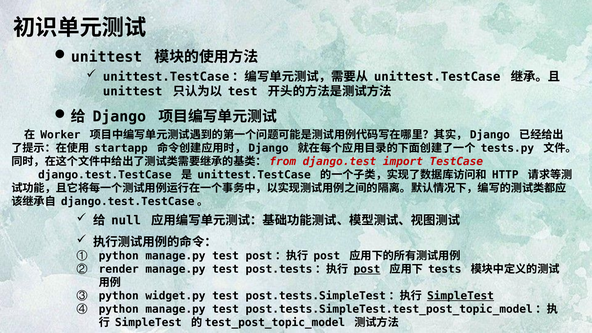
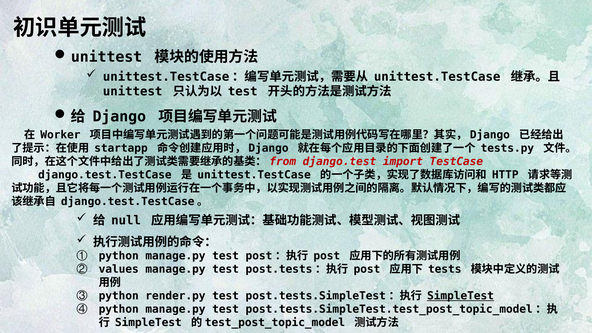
render: render -> values (119, 269)
post underline: present -> none (367, 269)
widget.py: widget.py -> render.py (175, 296)
